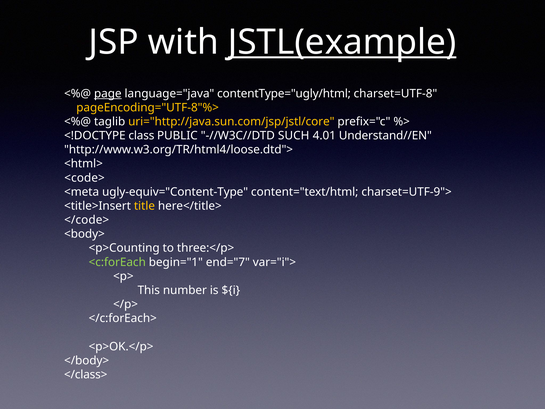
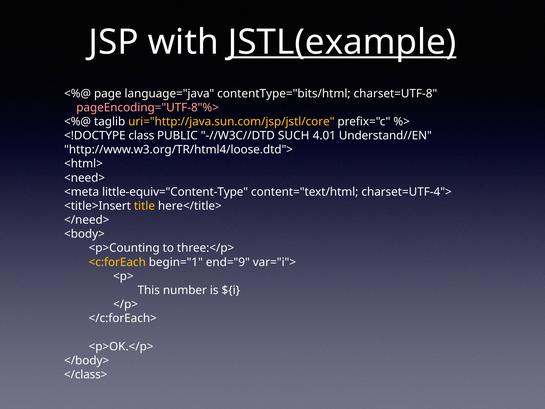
page underline: present -> none (108, 93)
contentType="ugly/html: contentType="ugly/html -> contentType="bits/html (284, 93)
pageEncoding="UTF-8"%> colour: yellow -> pink (148, 107)
<code>: <code> -> <need> (85, 178)
ugly-equiv="Content-Type: ugly-equiv="Content-Type -> little-equiv="Content-Type (175, 192)
charset=UTF-9">: charset=UTF-9"> -> charset=UTF-4"> (407, 192)
</code>: </code> -> </need> (87, 220)
<c:forEach colour: light green -> yellow (117, 262)
end="7: end="7 -> end="9 (228, 262)
